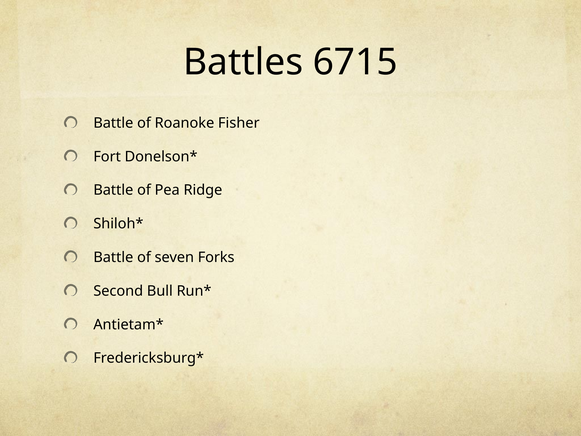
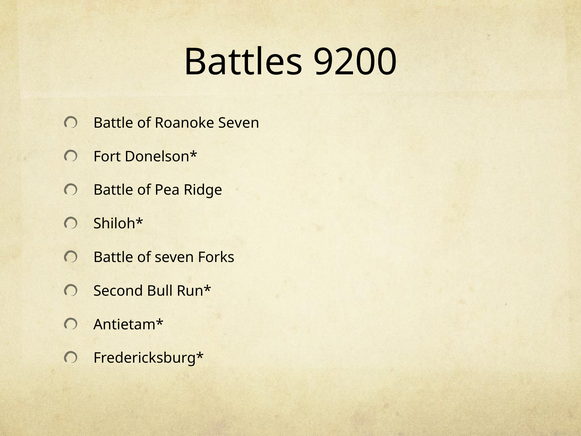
6715: 6715 -> 9200 (355, 62)
Roanoke Fisher: Fisher -> Seven (239, 123)
